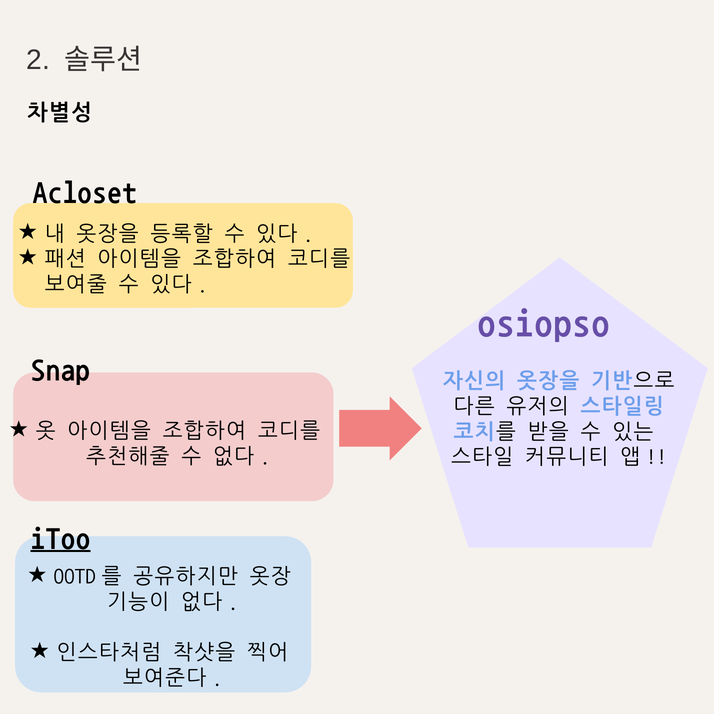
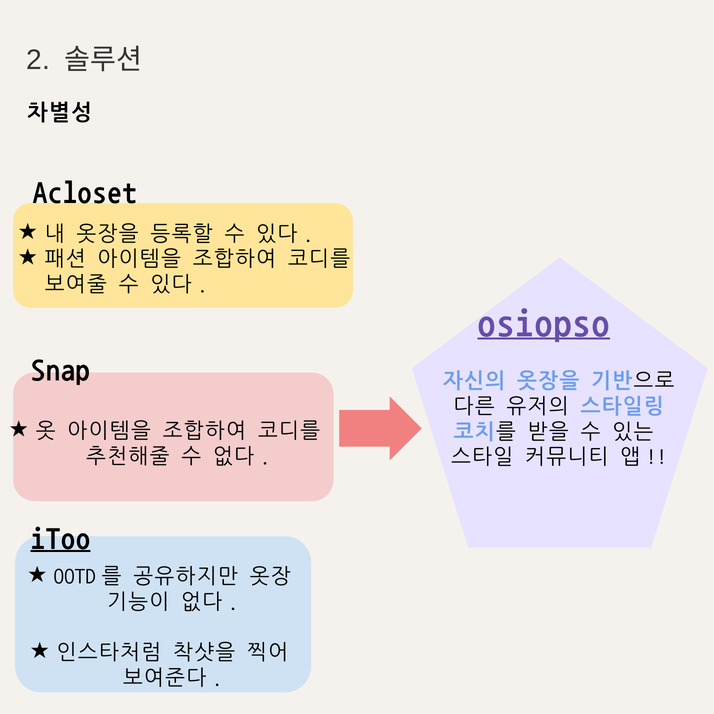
osiopso underline: none -> present (544, 322)
